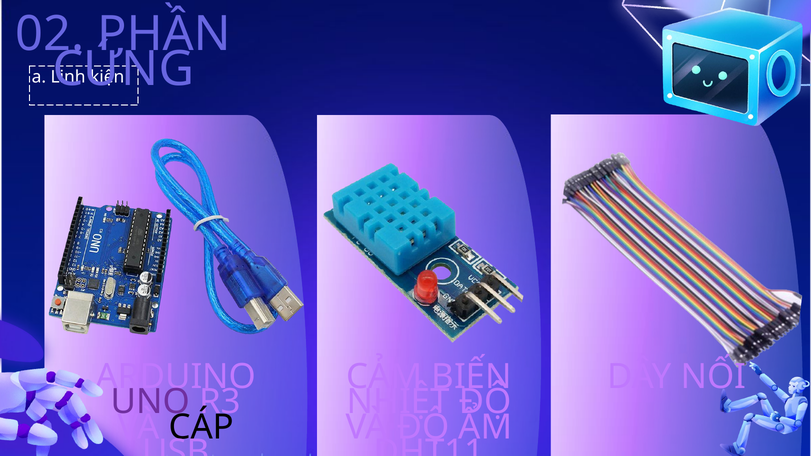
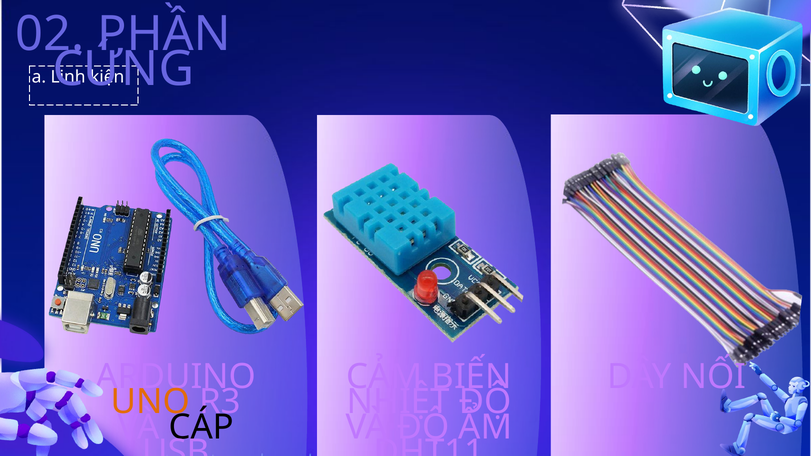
UNO colour: purple -> orange (151, 402)
